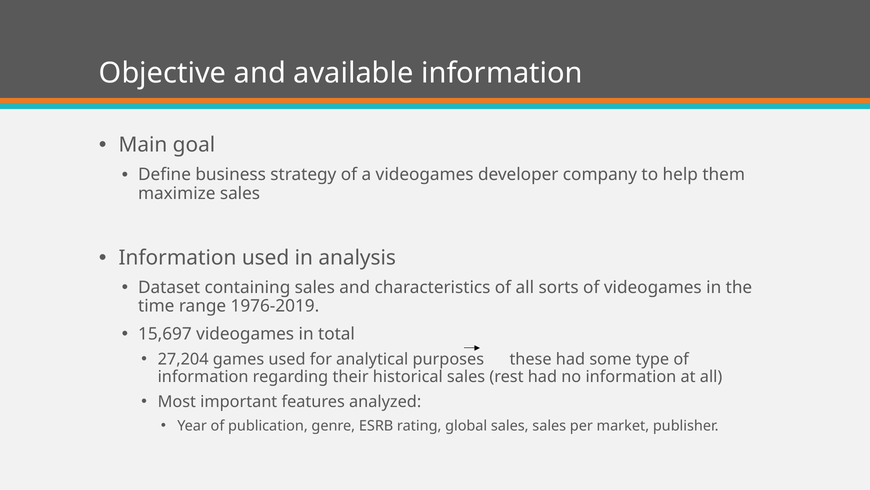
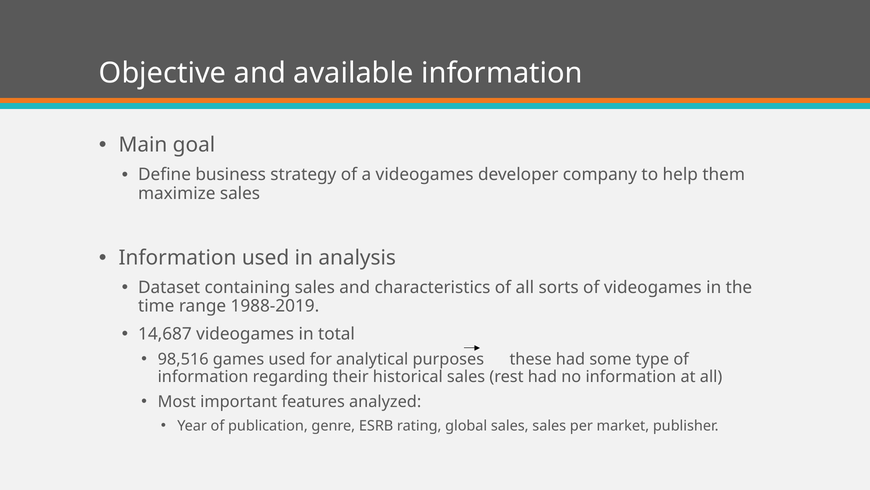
1976-2019: 1976-2019 -> 1988-2019 (275, 306)
15,697: 15,697 -> 14,687 (165, 334)
27,204: 27,204 -> 98,516 (183, 359)
